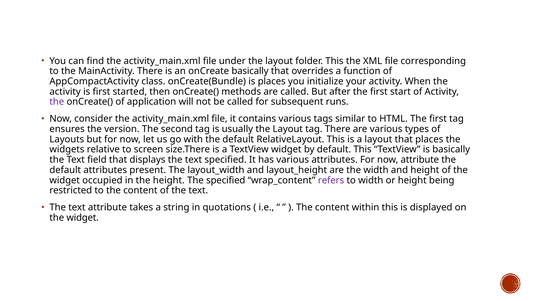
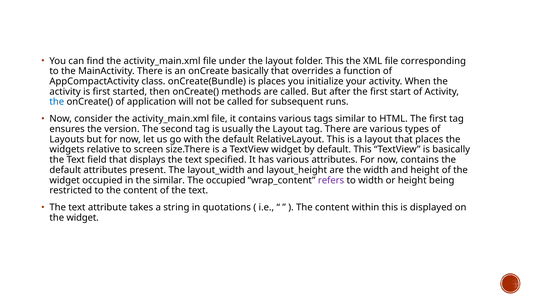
the colour: purple -> blue (57, 102)
now attribute: attribute -> contains (420, 160)
the height: height -> similar (169, 180)
The specified: specified -> occupied (226, 180)
